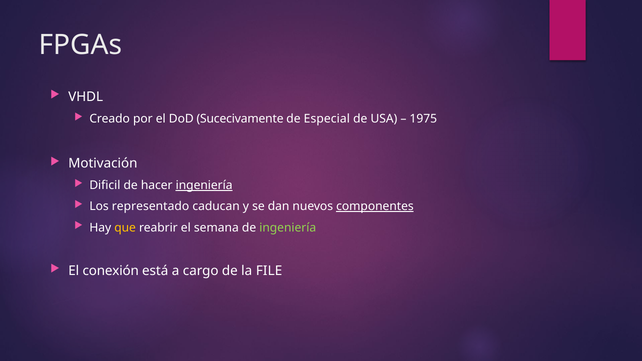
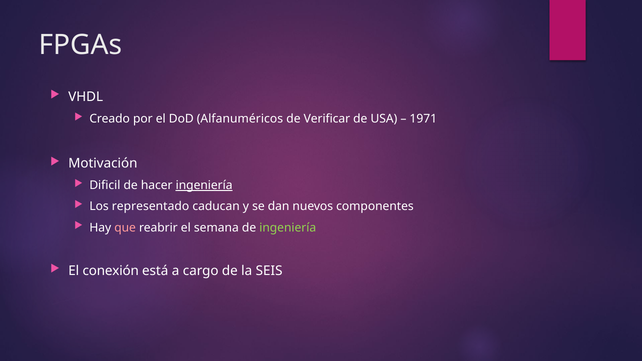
Sucecivamente: Sucecivamente -> Alfanuméricos (240, 119)
Especial: Especial -> Verificar (327, 119)
1975: 1975 -> 1971 (423, 119)
componentes underline: present -> none (375, 207)
que colour: yellow -> pink (125, 228)
FILE: FILE -> SEIS (269, 271)
